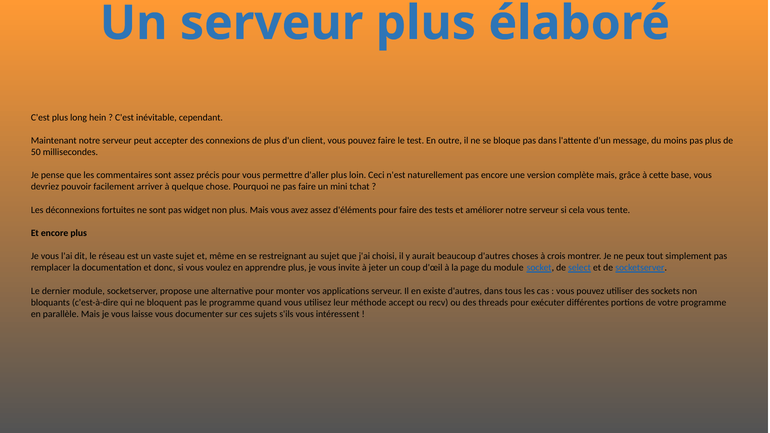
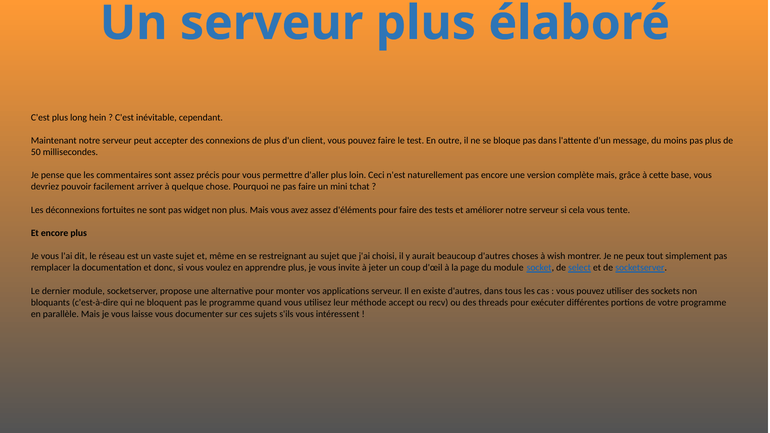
crois: crois -> wish (556, 256)
